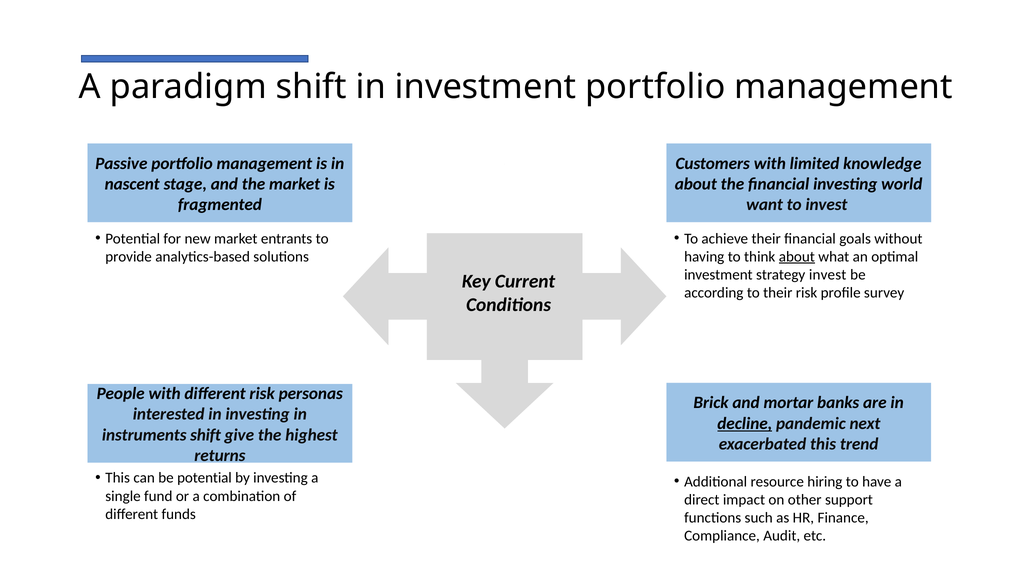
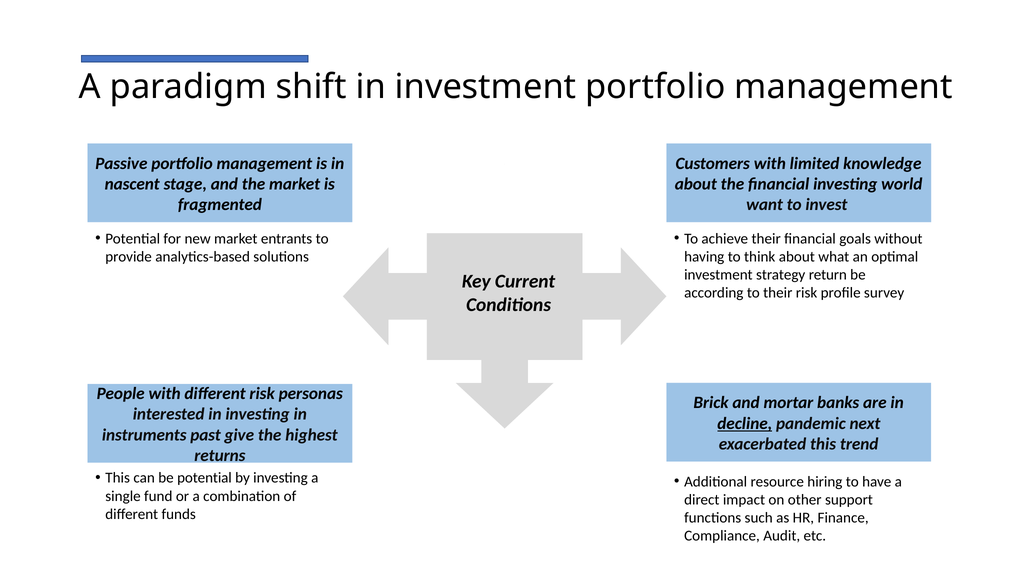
about underline: present -> none (797, 256)
strategy invest: invest -> return (828, 275)
instruments shift: shift -> past (206, 435)
